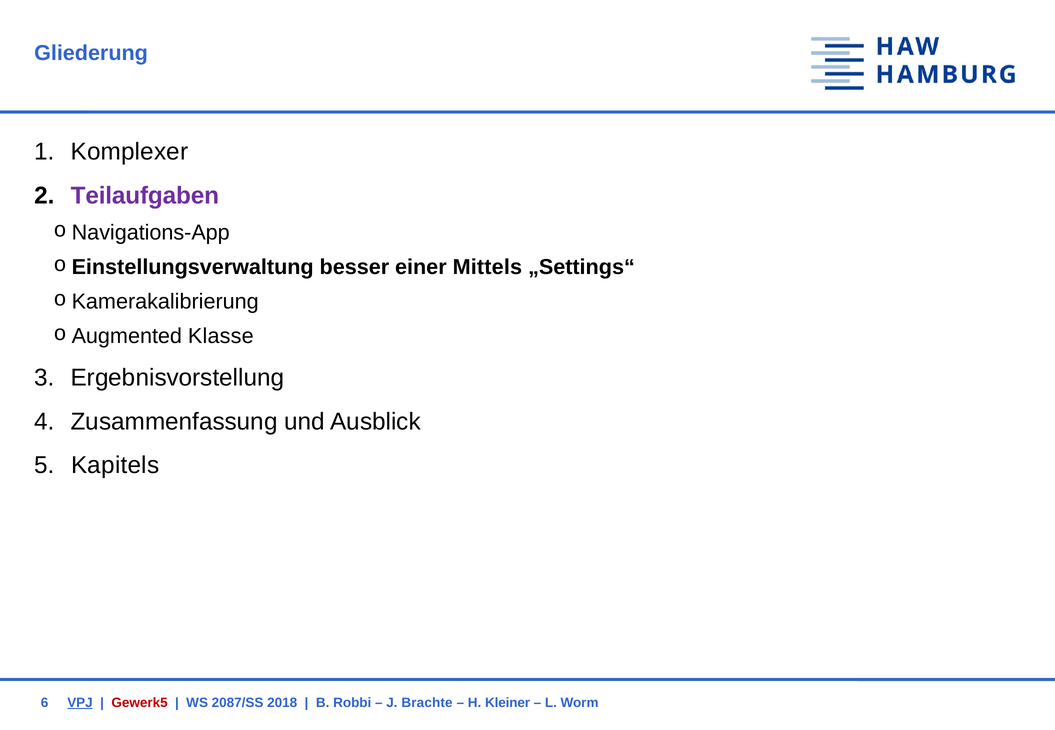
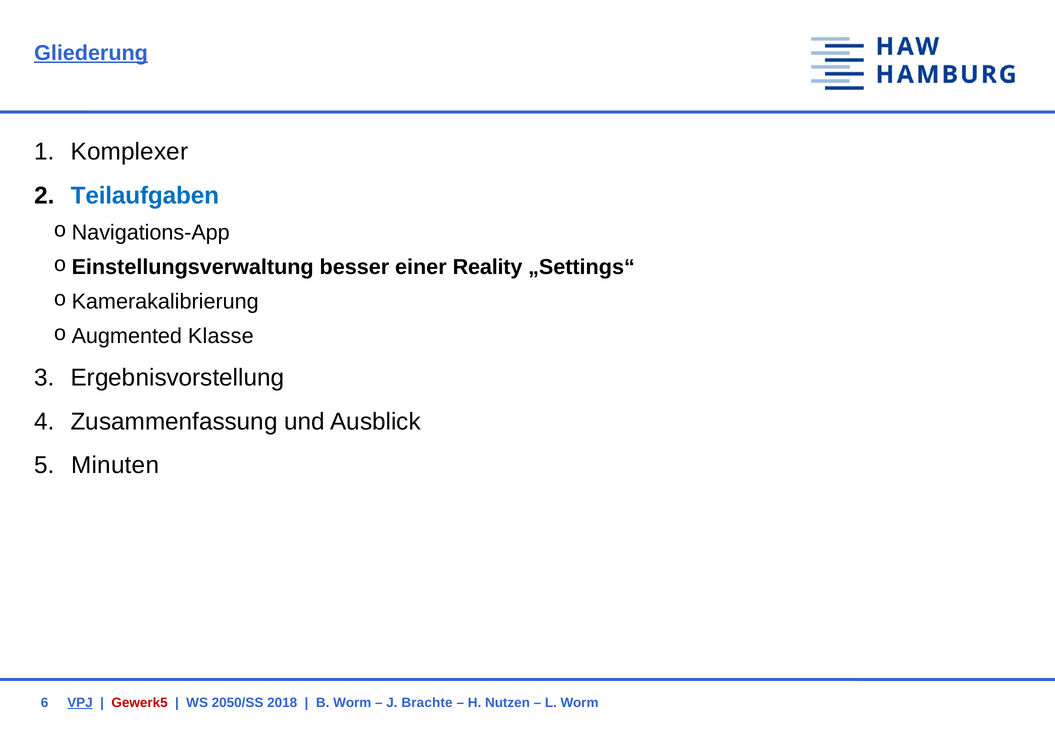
Gliederung underline: none -> present (91, 53)
Teilaufgaben colour: purple -> blue (145, 196)
Mittels: Mittels -> Reality (488, 267)
Kapitels: Kapitels -> Minuten (115, 466)
2087/SS: 2087/SS -> 2050/SS (238, 703)
B Robbi: Robbi -> Worm (352, 703)
Kleiner: Kleiner -> Nutzen (507, 703)
